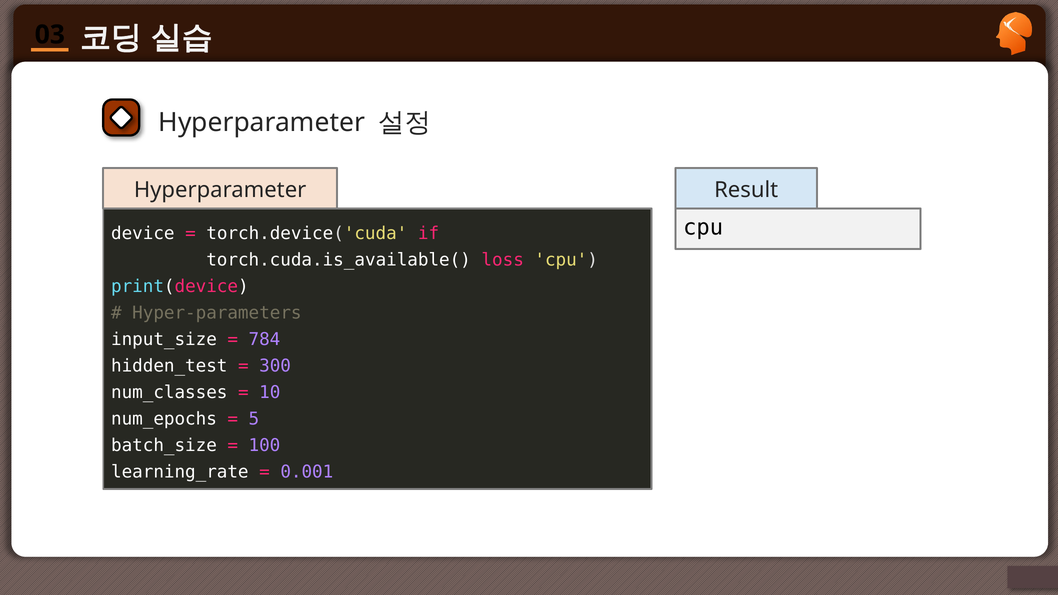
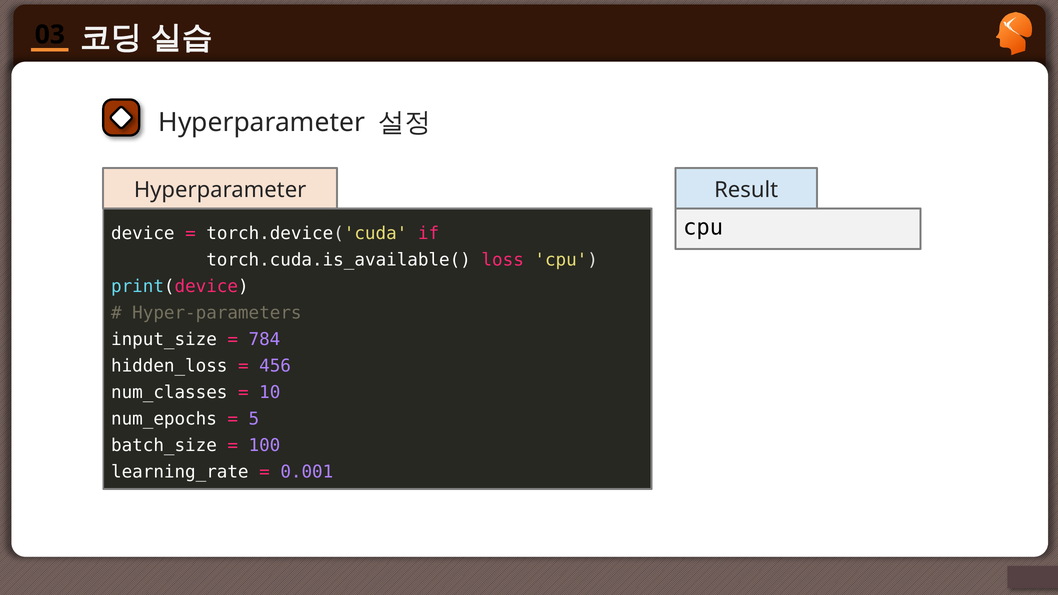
hidden_test: hidden_test -> hidden_loss (169, 366)
300: 300 -> 456 (275, 366)
